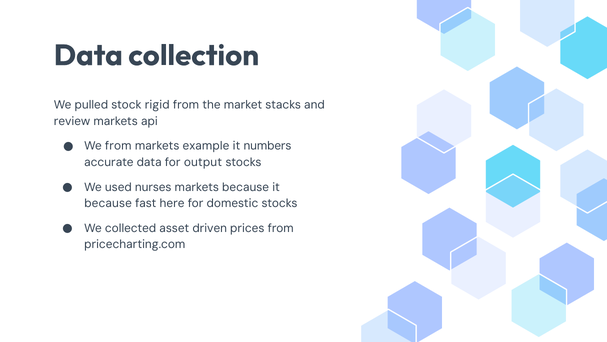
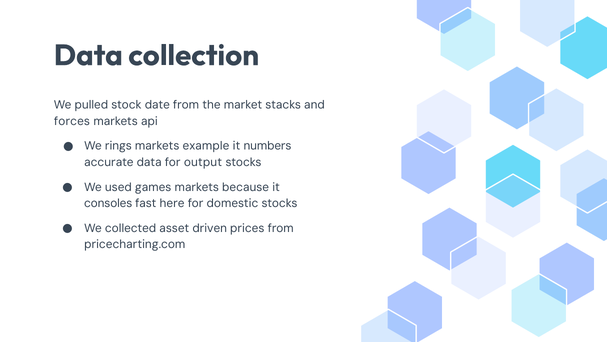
rigid: rigid -> date (157, 105)
review: review -> forces (72, 121)
We from: from -> rings (118, 146)
nurses: nurses -> games (153, 187)
because: because -> consoles (108, 203)
